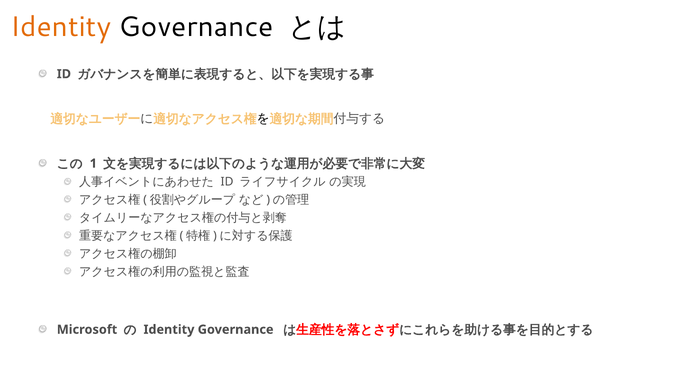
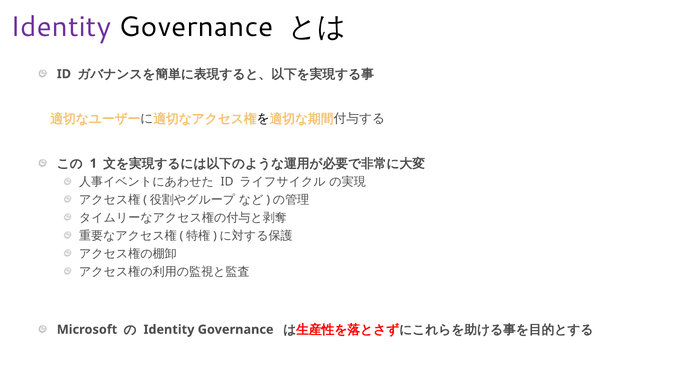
Identity colour: orange -> purple (61, 27)
